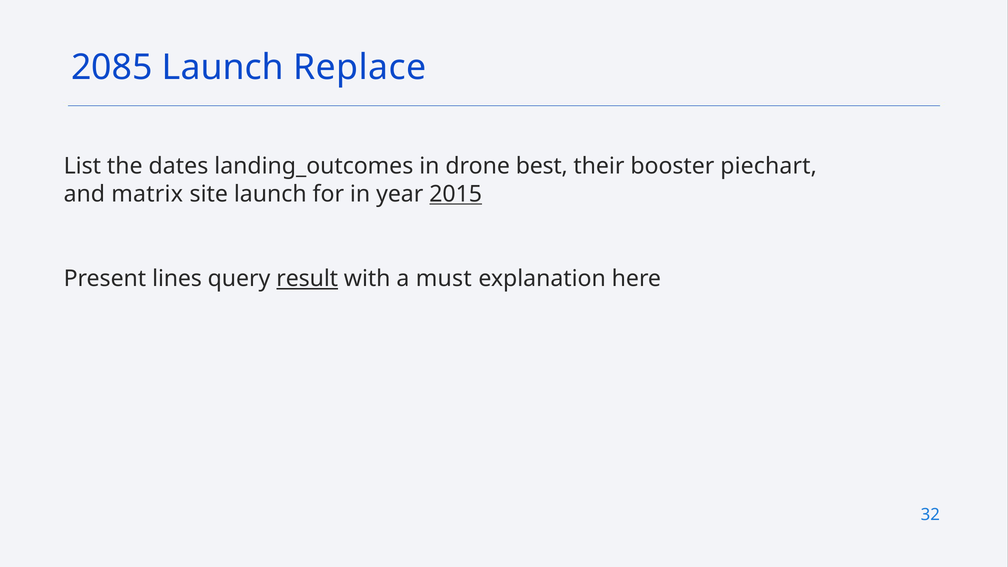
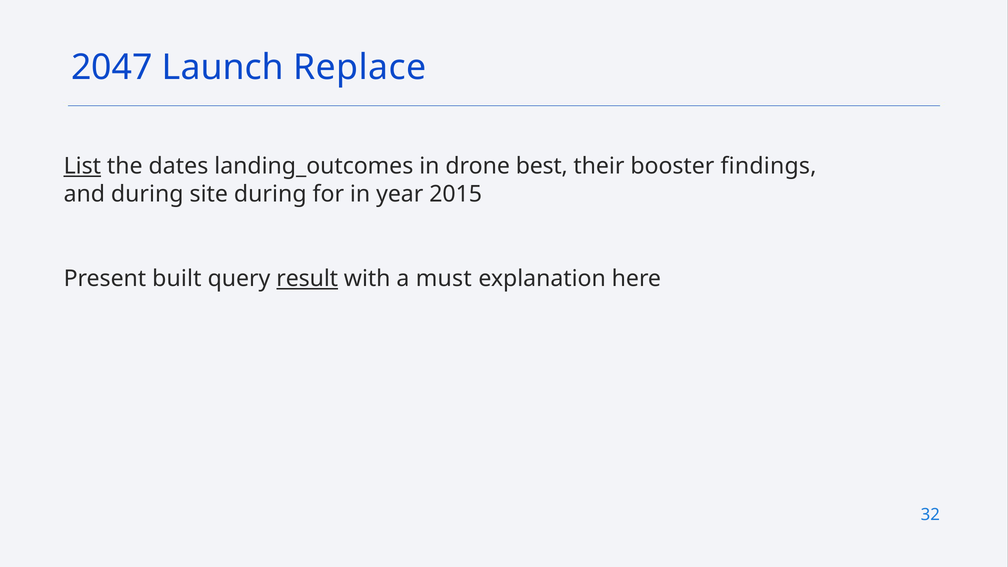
2085: 2085 -> 2047 (112, 67)
List underline: none -> present (82, 166)
piechart: piechart -> findings (769, 166)
and matrix: matrix -> during (147, 194)
site launch: launch -> during (270, 194)
2015 underline: present -> none (456, 194)
lines: lines -> built (177, 279)
